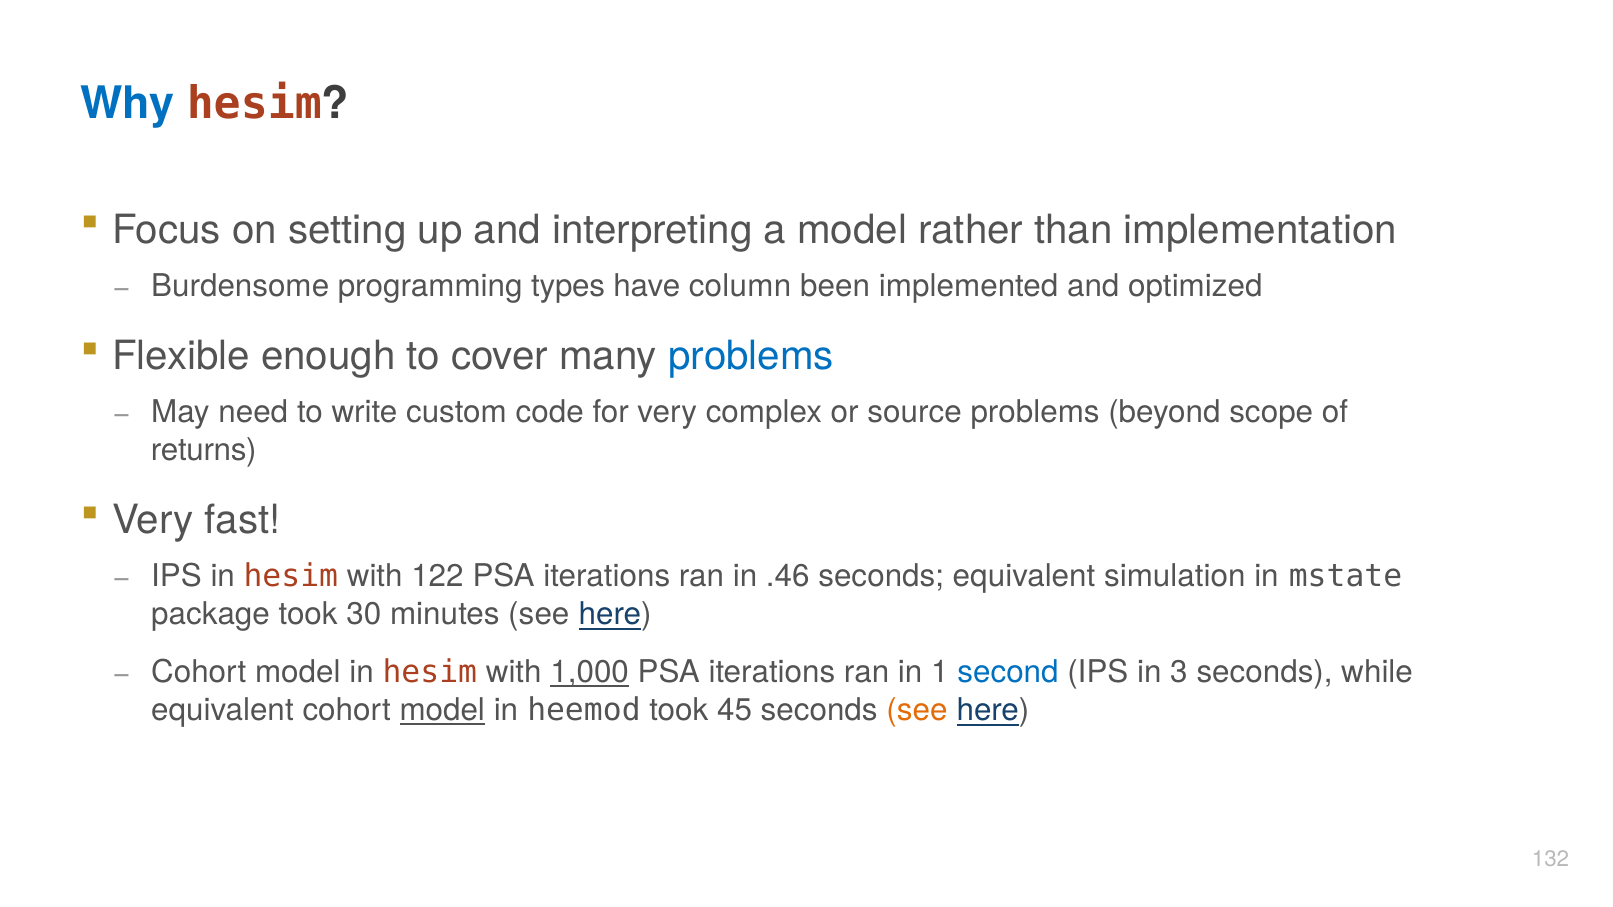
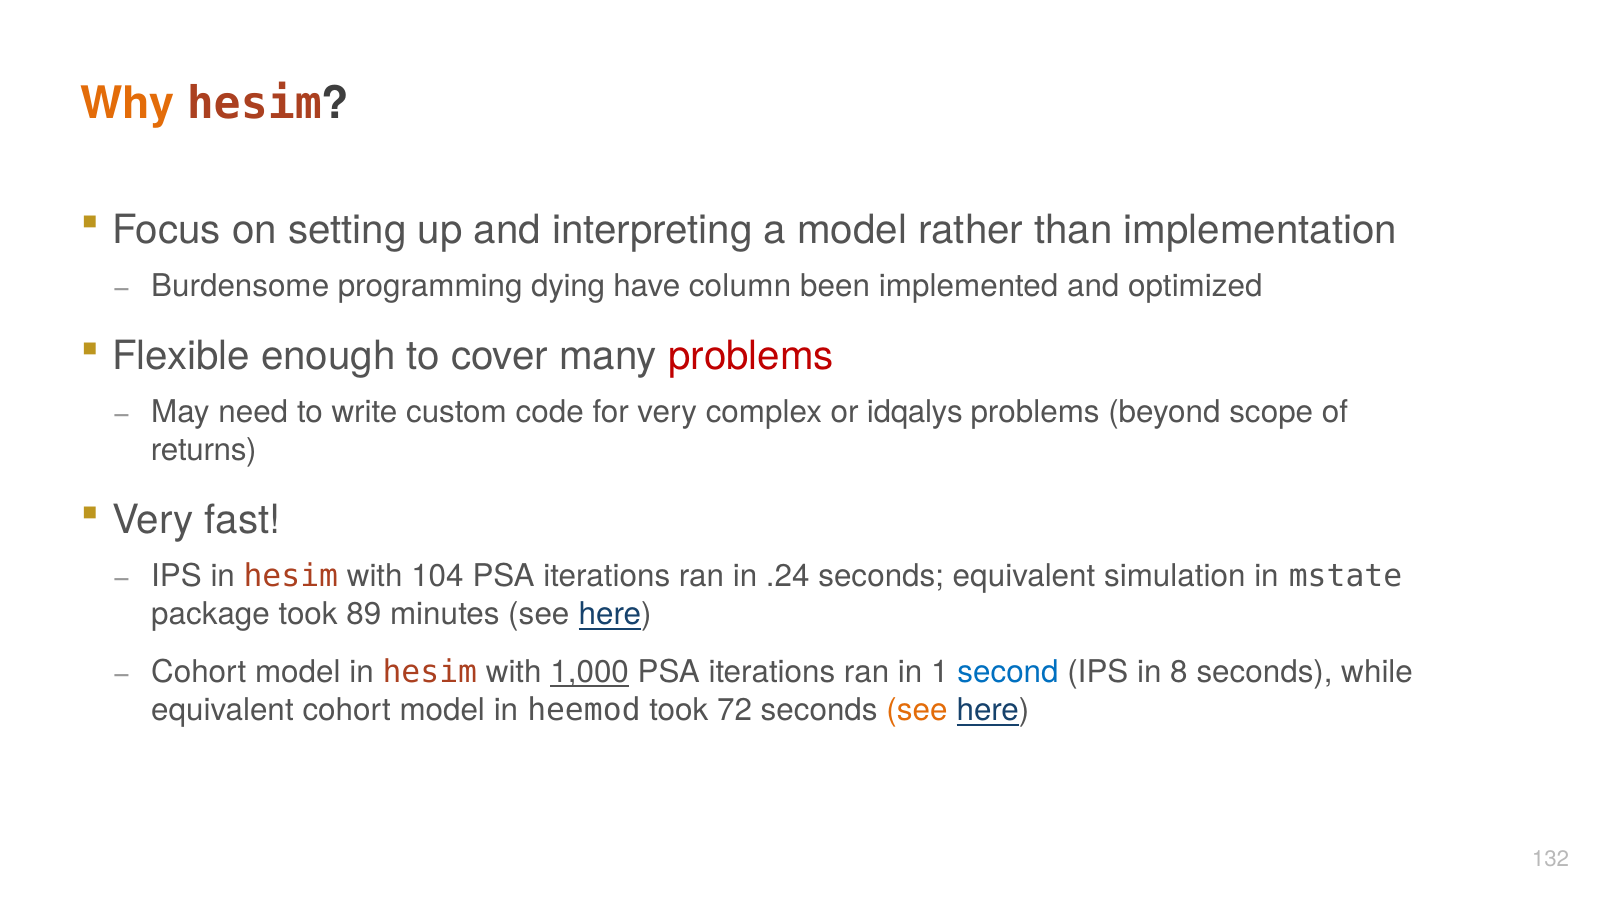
Why colour: blue -> orange (128, 104)
types: types -> dying (568, 286)
problems colour: blue -> red (751, 356)
source: source -> idqalys (915, 412)
122: 122 -> 104 (437, 577)
.46: .46 -> .24 (788, 577)
30: 30 -> 89 (364, 614)
3: 3 -> 8 (1179, 673)
model underline: present -> none (442, 710)
45: 45 -> 72 (735, 710)
